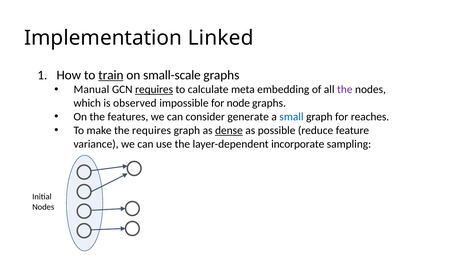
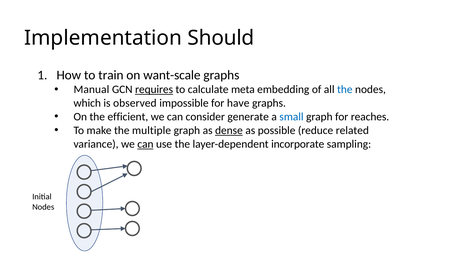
Linked: Linked -> Should (221, 38)
train underline: present -> none (111, 75)
small-scale: small-scale -> want-scale (172, 75)
the colour: purple -> blue (345, 90)
node: node -> have (238, 103)
features: features -> efficient (128, 117)
the requires: requires -> multiple (152, 131)
feature: feature -> related (352, 131)
can underline: none -> present (145, 144)
